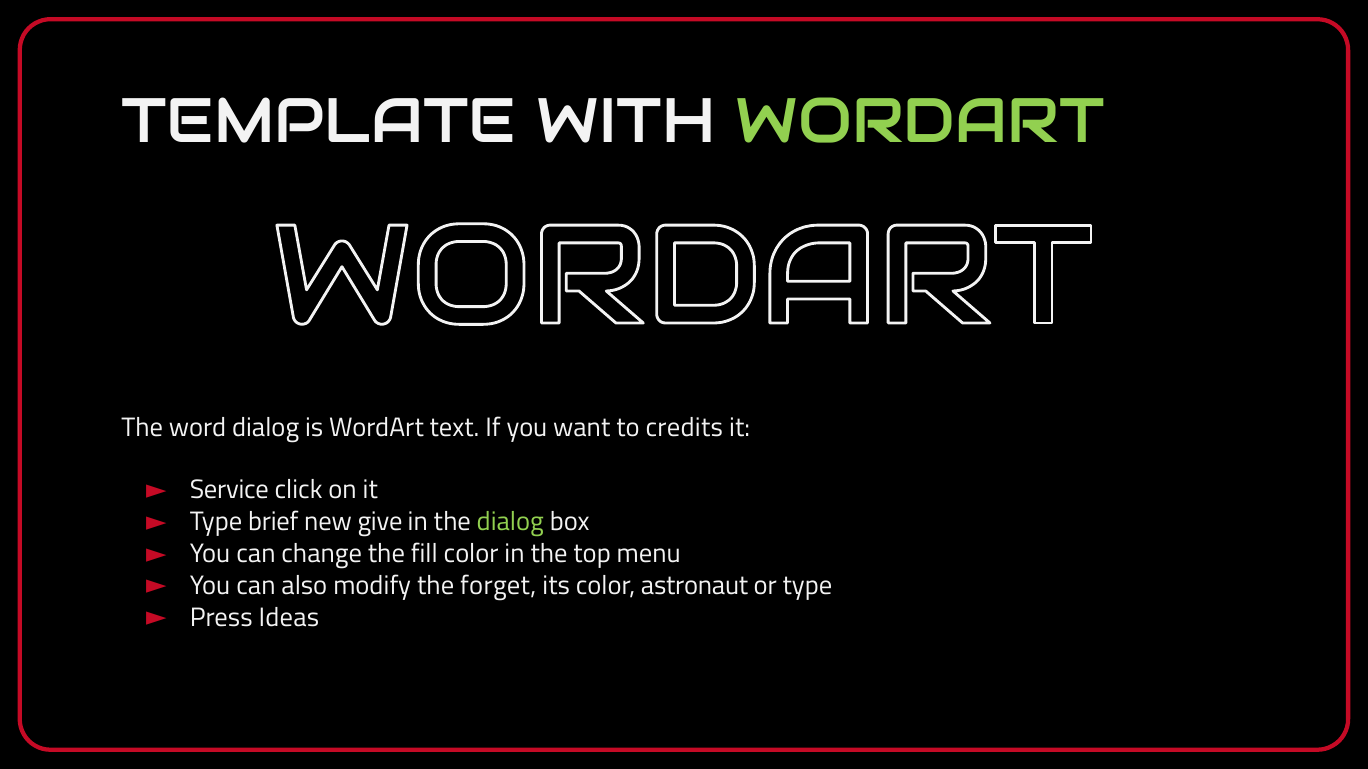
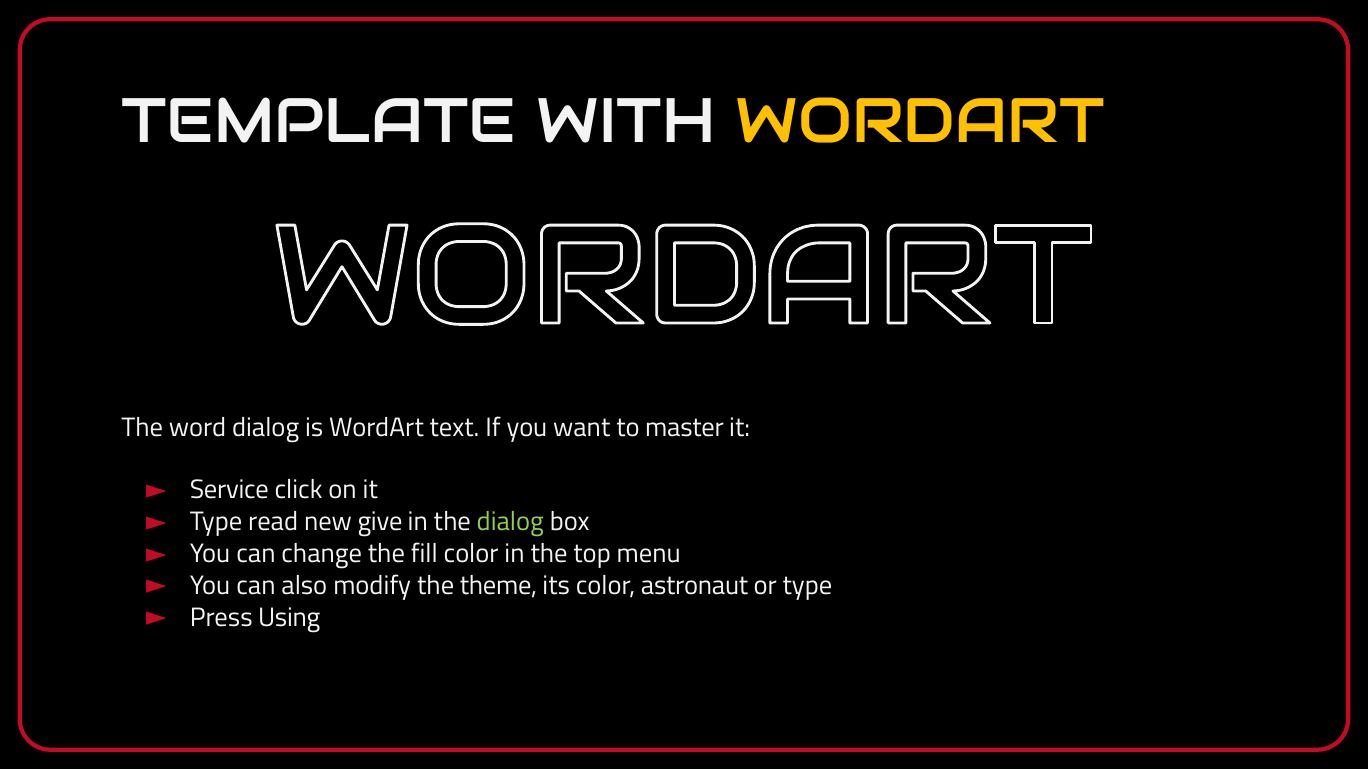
WORDART colour: light green -> yellow (920, 122)
credits: credits -> master (685, 428)
brief: brief -> read (273, 522)
forget: forget -> theme (498, 586)
Ideas: Ideas -> Using (289, 618)
